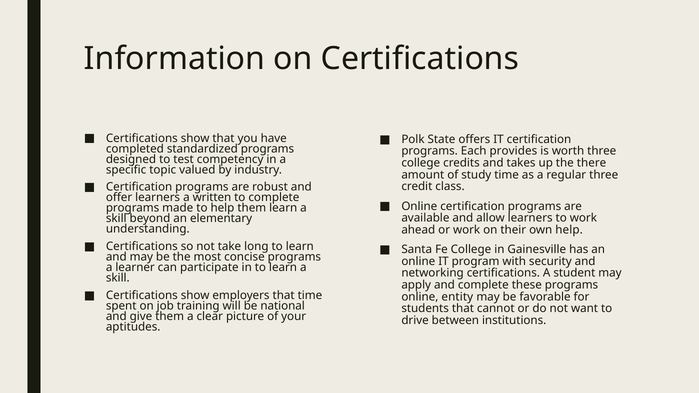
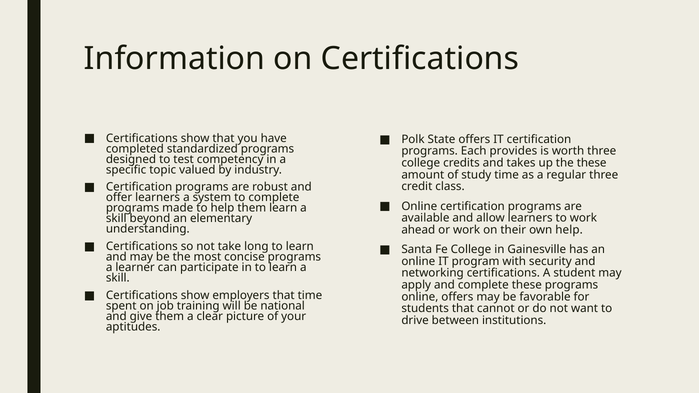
the there: there -> these (592, 163)
written: written -> system (212, 198)
online entity: entity -> offers (457, 297)
